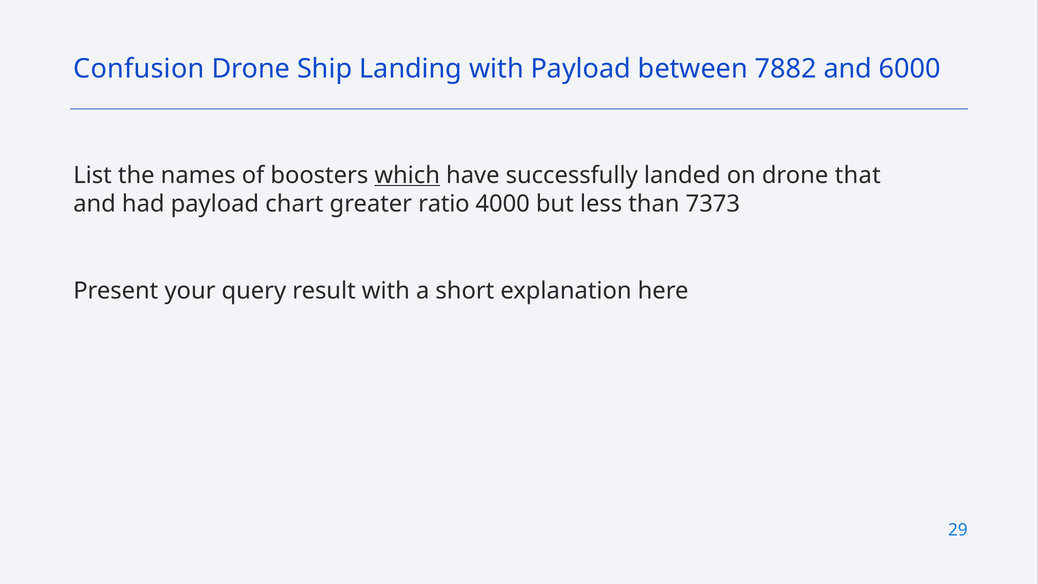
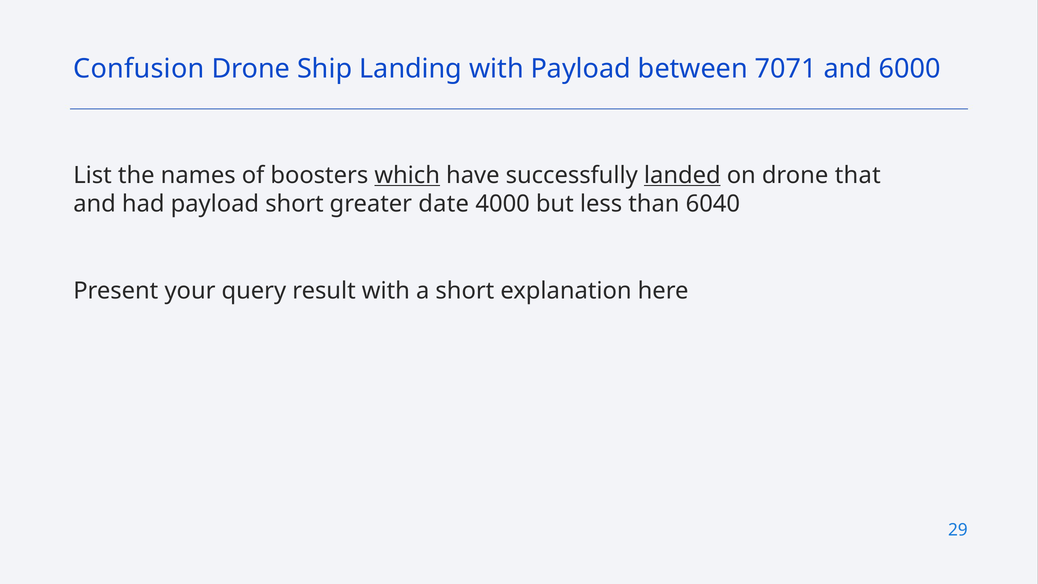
7882: 7882 -> 7071 (786, 69)
landed underline: none -> present (682, 175)
payload chart: chart -> short (294, 204)
ratio: ratio -> date (444, 204)
7373: 7373 -> 6040 (713, 204)
